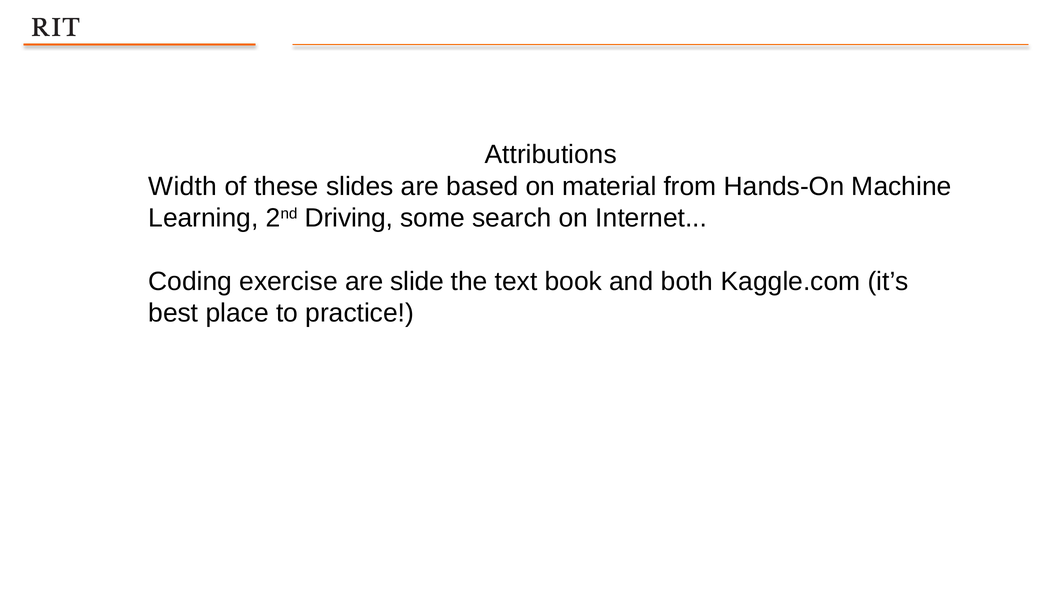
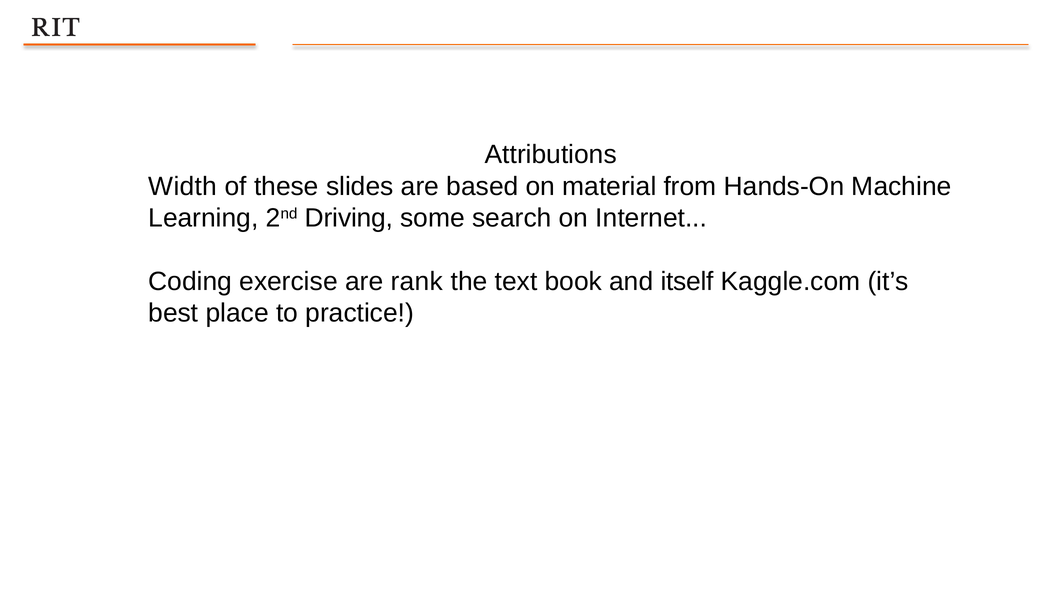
slide: slide -> rank (417, 282)
both: both -> itself (687, 282)
